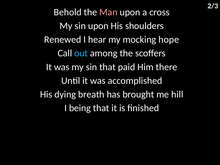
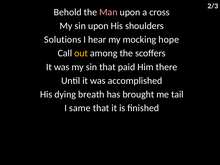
Renewed: Renewed -> Solutions (63, 40)
out colour: light blue -> yellow (81, 53)
hill: hill -> tail (177, 94)
being: being -> same (80, 108)
